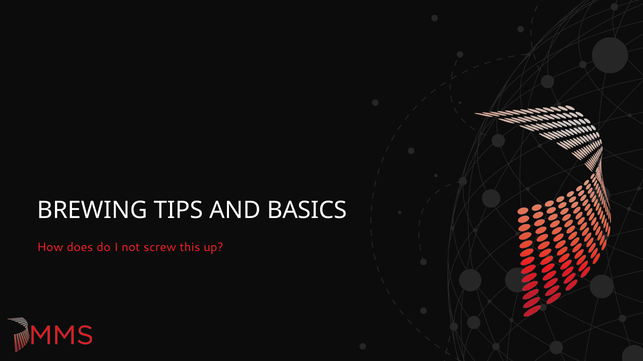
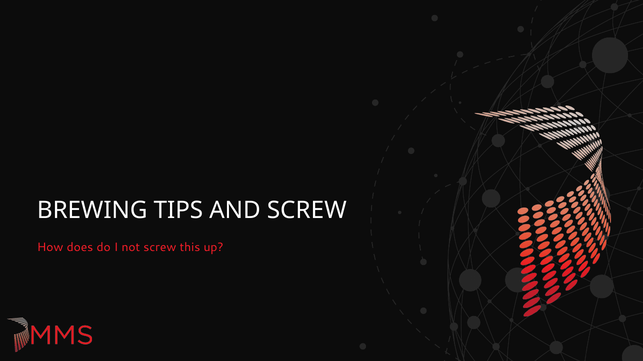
AND BASICS: BASICS -> SCREW (307, 211)
